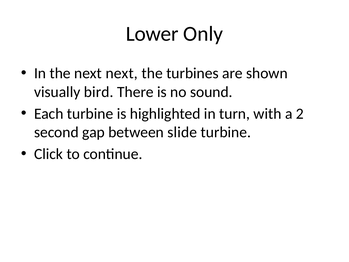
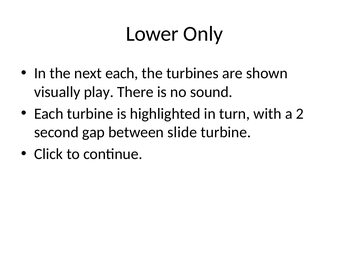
next next: next -> each (122, 73)
bird: bird -> play (99, 92)
